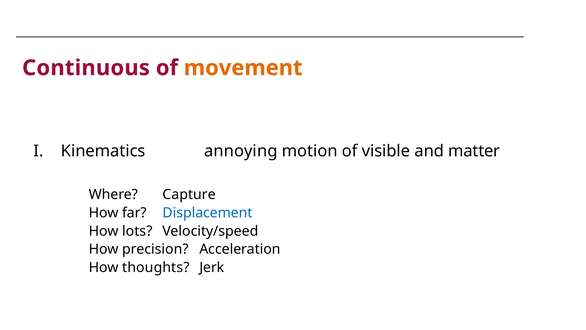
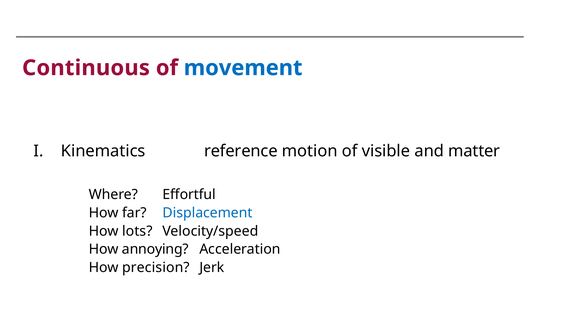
movement colour: orange -> blue (243, 68)
annoying: annoying -> reference (241, 151)
Capture: Capture -> Effortful (189, 194)
precision: precision -> annoying (155, 249)
thoughts: thoughts -> precision (156, 267)
